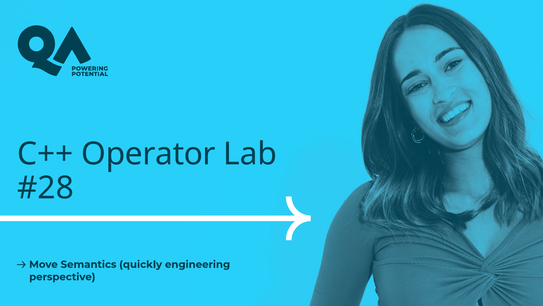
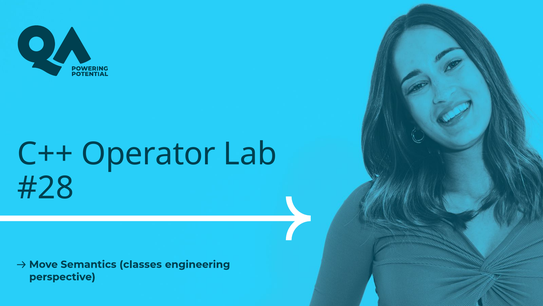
quickly: quickly -> classes (141, 264)
